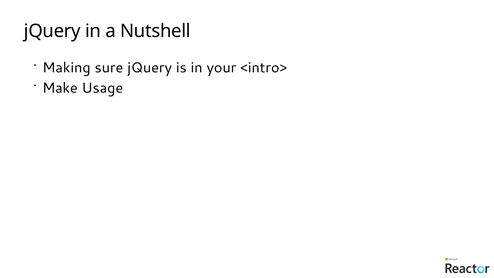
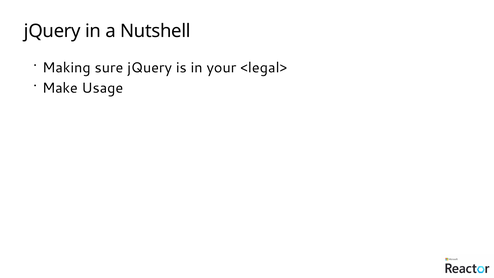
<intro>: <intro> -> <legal> (264, 68)
